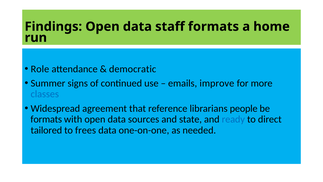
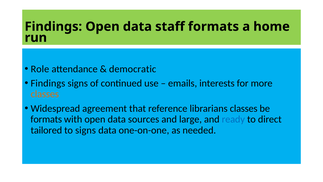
Summer: Summer -> Findings (48, 83)
improve: improve -> interests (217, 83)
classes colour: blue -> orange (45, 94)
librarians people: people -> classes (244, 108)
state: state -> large (190, 119)
to frees: frees -> signs (86, 130)
